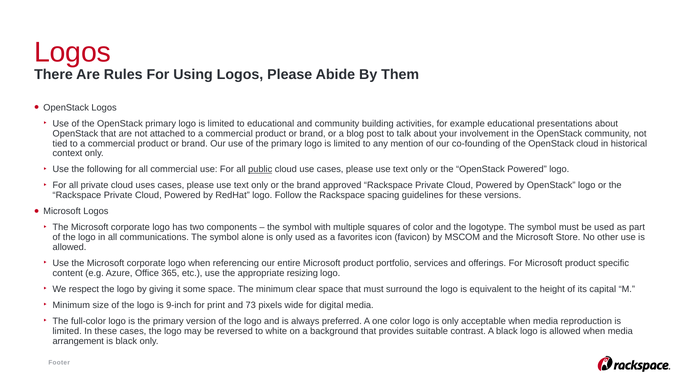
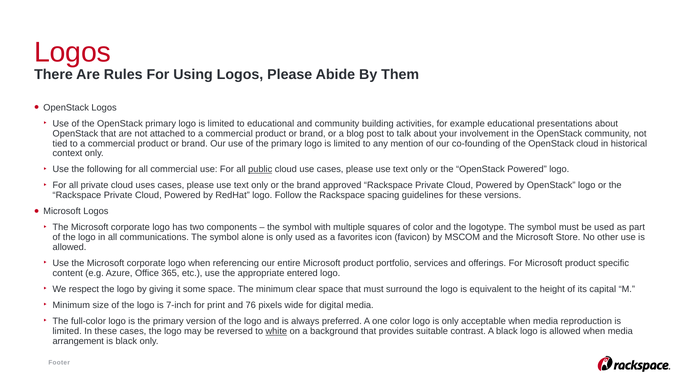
resizing: resizing -> entered (302, 273)
9-inch: 9-inch -> 7-inch (179, 305)
73: 73 -> 76 (251, 305)
white underline: none -> present (276, 331)
